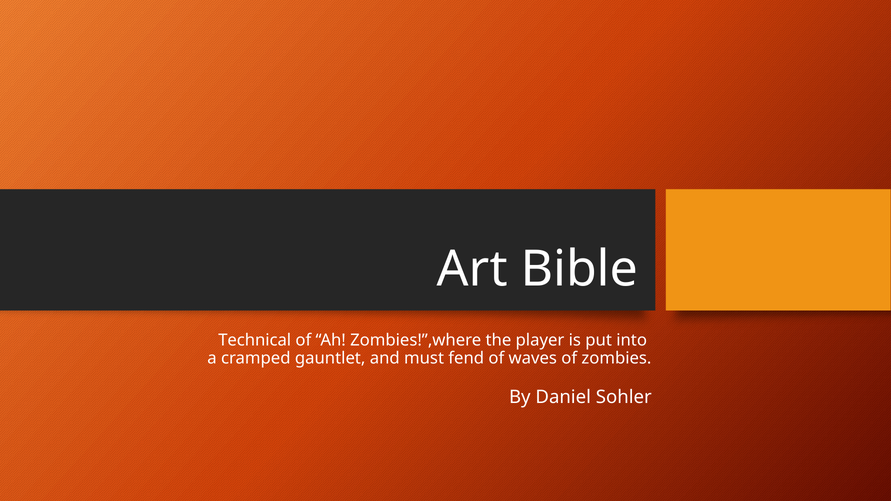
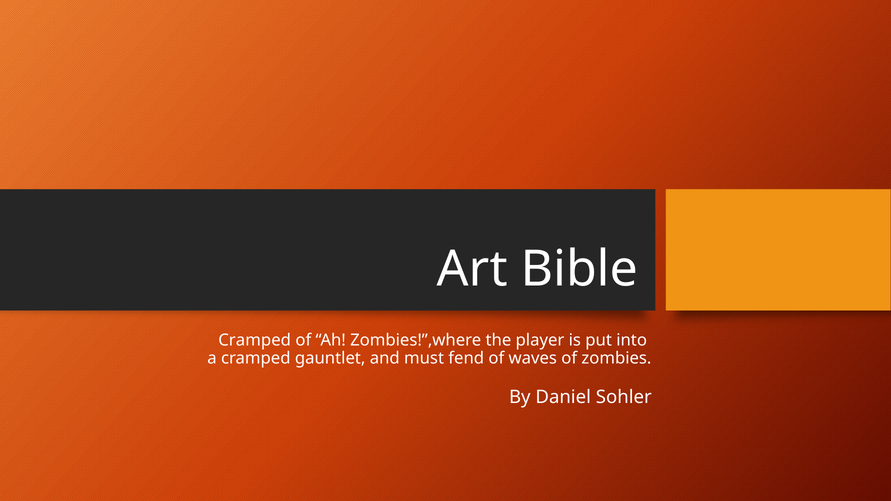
Technical: Technical -> Cramped (255, 340)
